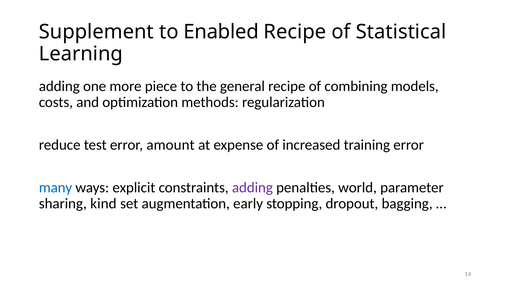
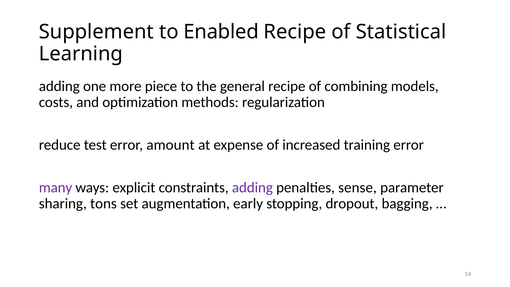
many colour: blue -> purple (56, 188)
world: world -> sense (357, 188)
kind: kind -> tons (103, 204)
